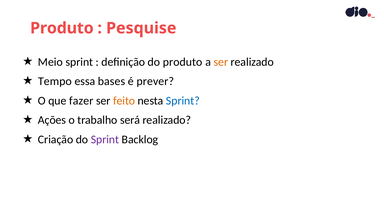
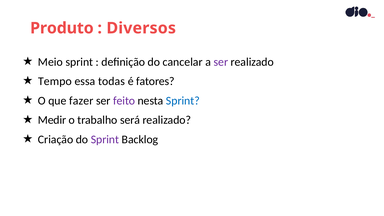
Pesquise: Pesquise -> Diversos (141, 28)
do produto: produto -> cancelar (183, 62)
ser colour: orange -> purple (221, 62)
bases: bases -> todas (111, 81)
prever: prever -> fatores (155, 81)
feito colour: orange -> purple (124, 101)
Ações: Ações -> Medir (52, 120)
